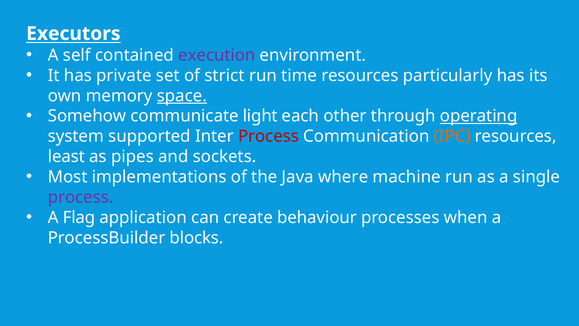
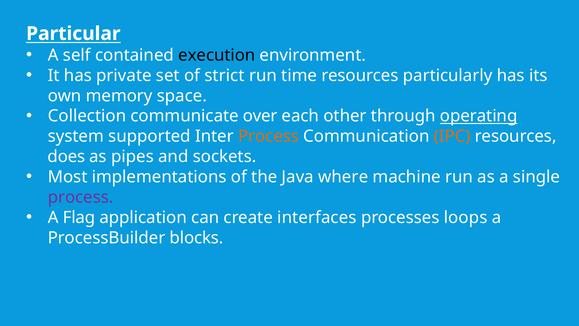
Executors: Executors -> Particular (73, 34)
execution colour: purple -> black (217, 55)
space underline: present -> none (182, 96)
Somehow: Somehow -> Collection (87, 116)
light: light -> over (260, 116)
Process colour: red -> orange (269, 136)
least: least -> does (66, 157)
behaviour: behaviour -> interfaces (317, 217)
when: when -> loops (466, 217)
